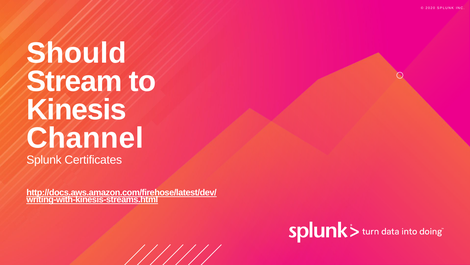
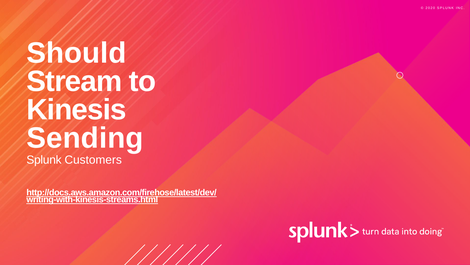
Channel: Channel -> Sending (85, 138)
Certificates: Certificates -> Customers (93, 160)
